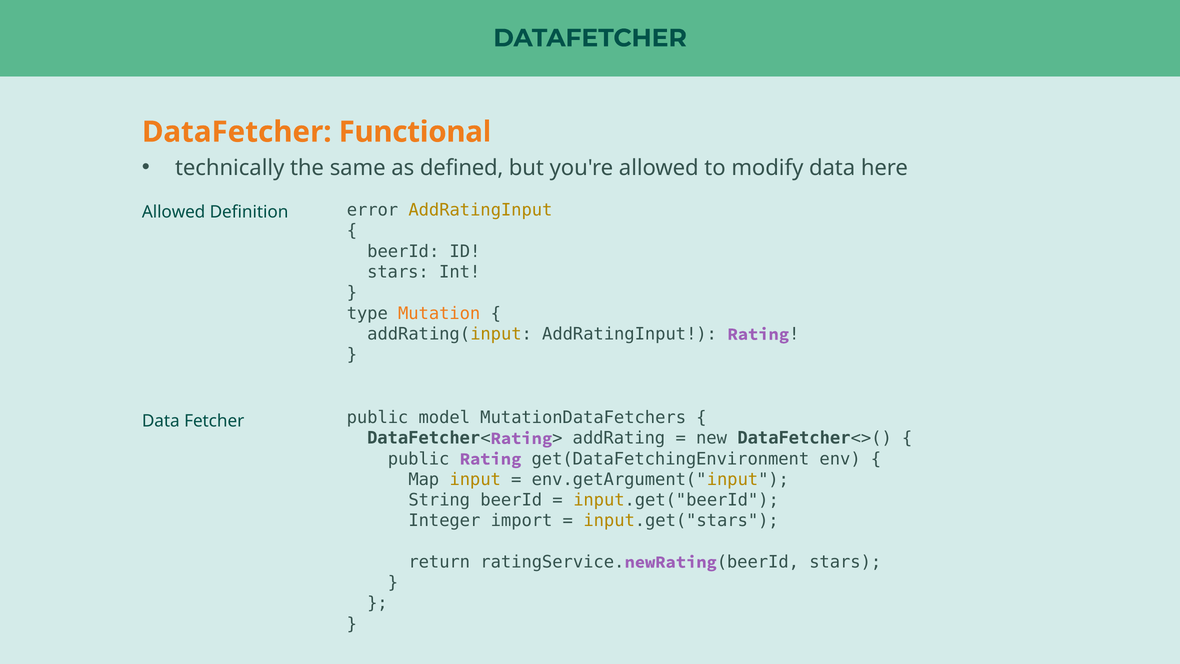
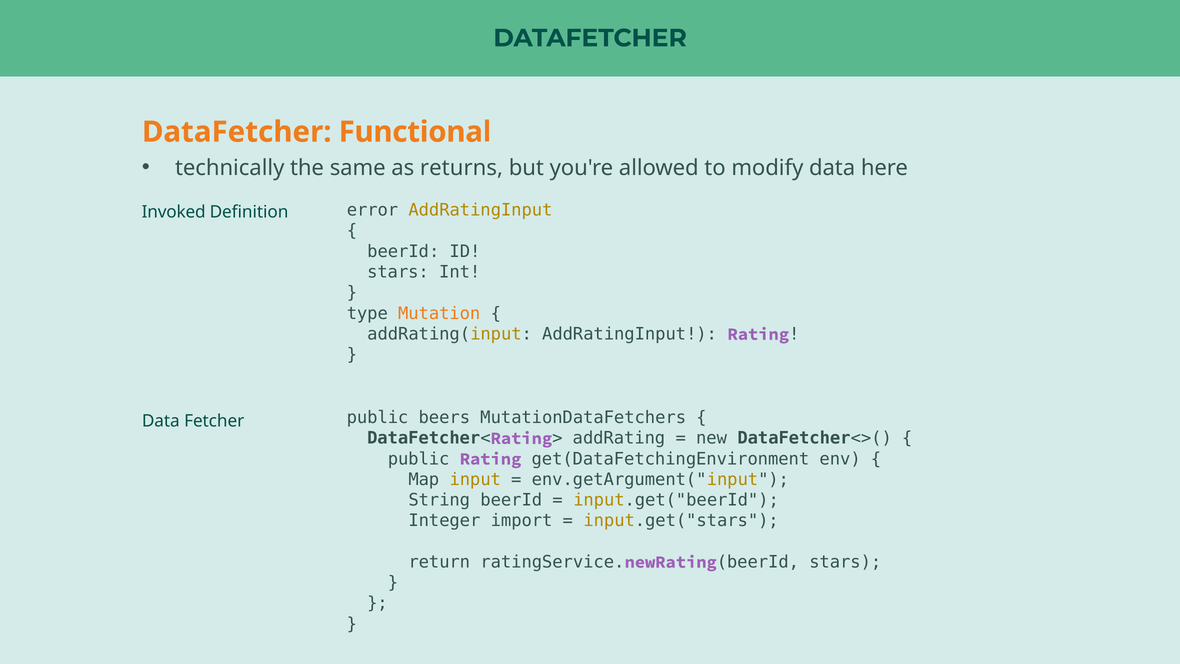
defined: defined -> returns (461, 168)
Allowed: Allowed -> Invoked (174, 212)
model: model -> beers (444, 417)
